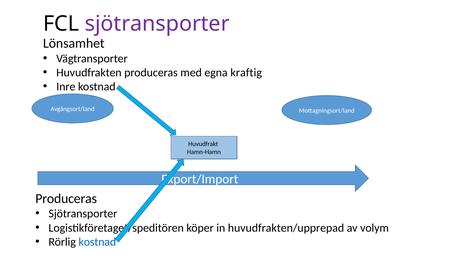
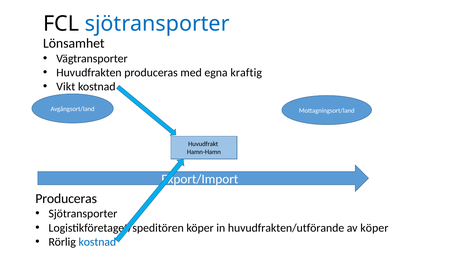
sjötransporter colour: purple -> blue (157, 24)
Inre: Inre -> Vikt (66, 87)
huvudfrakten/upprepad: huvudfrakten/upprepad -> huvudfrakten/utförande (286, 228)
av volym: volym -> köper (374, 228)
